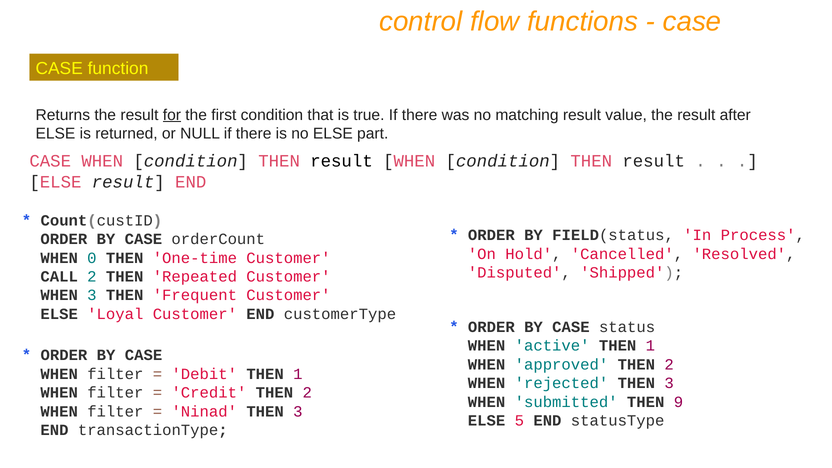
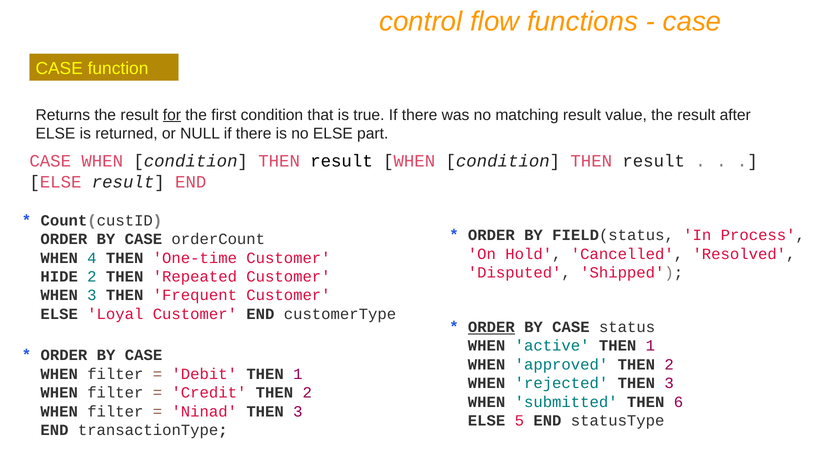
0: 0 -> 4 (92, 258)
CALL: CALL -> HIDE (59, 277)
ORDER underline: none -> present (491, 327)
9: 9 -> 6 (678, 402)
